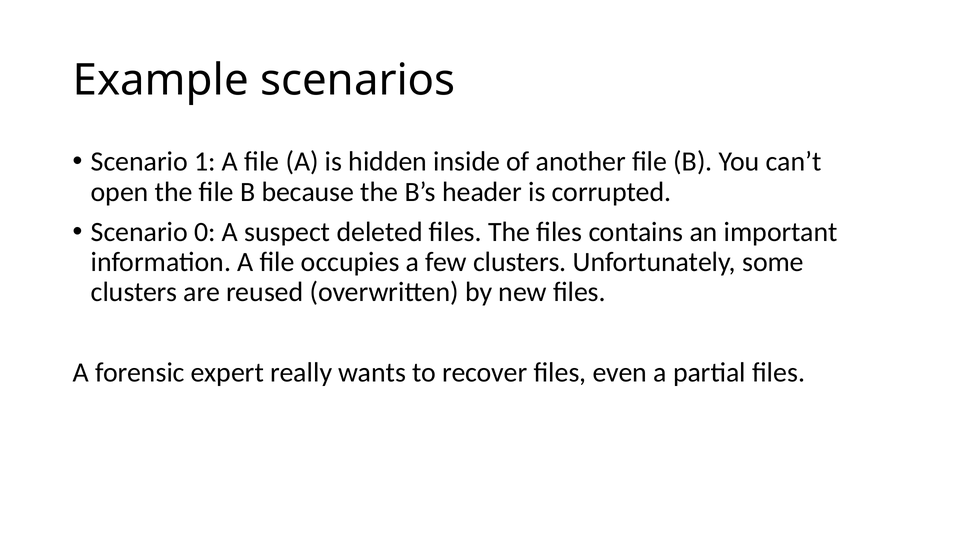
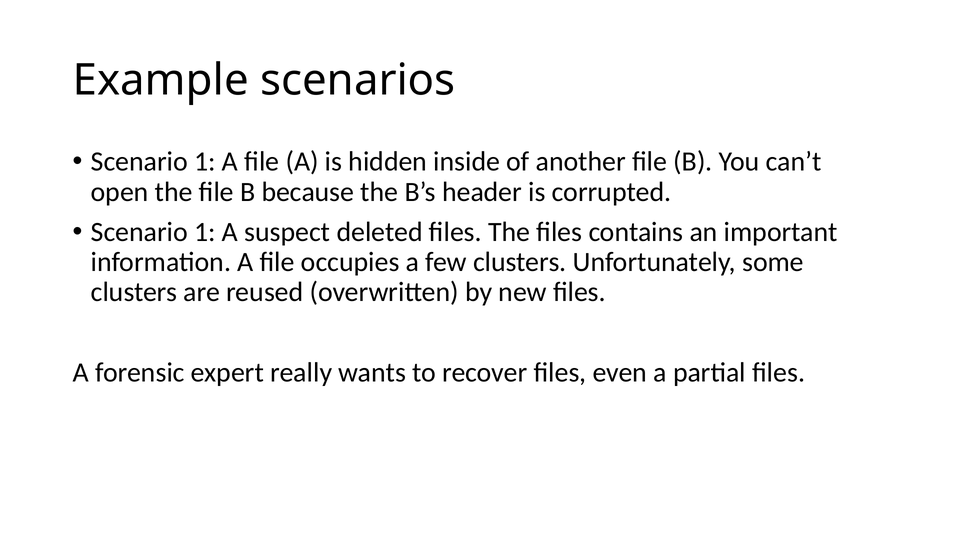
0: 0 -> 1 (205, 232)
